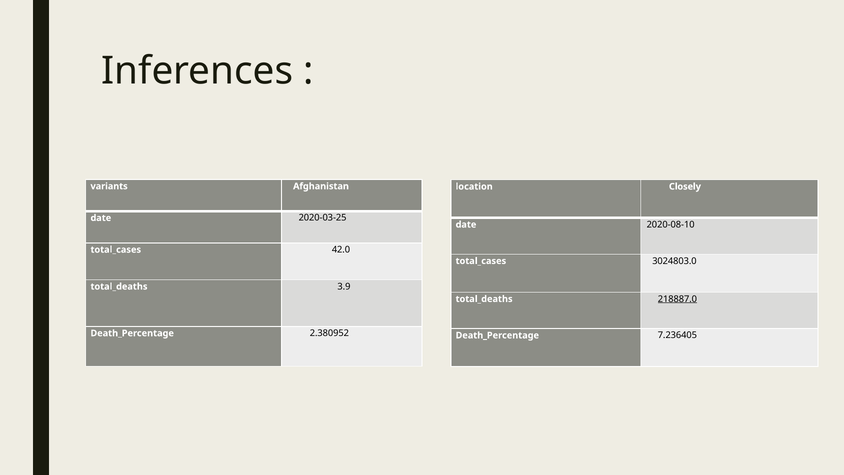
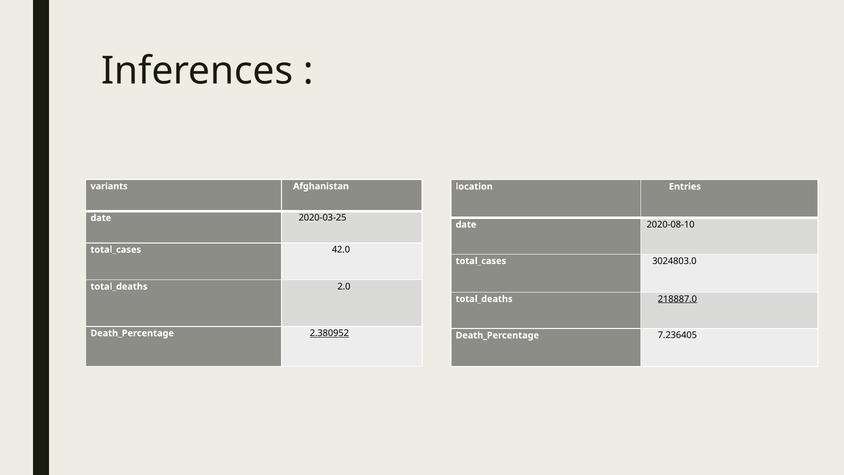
Closely: Closely -> Entries (685, 186)
3.9: 3.9 -> 2.0 (344, 286)
2.380952 underline: none -> present (329, 333)
